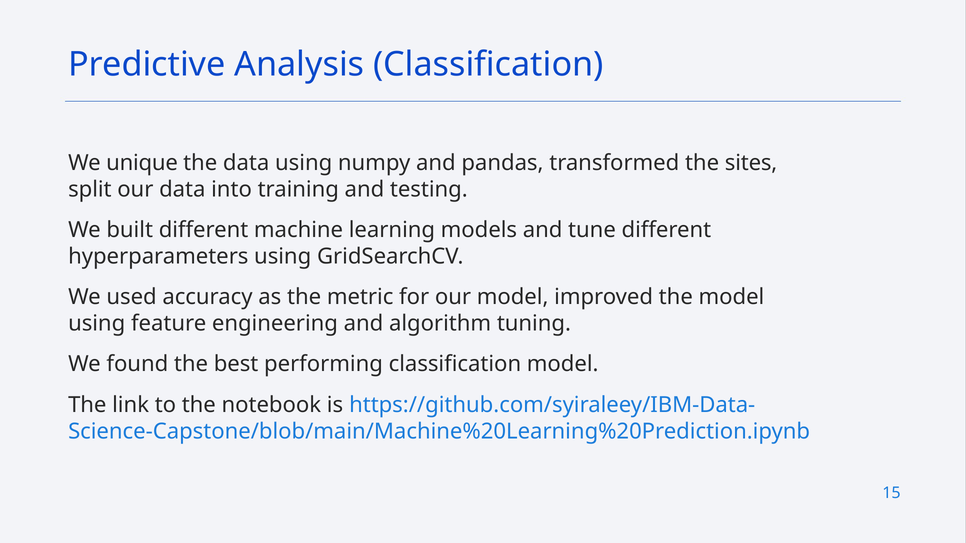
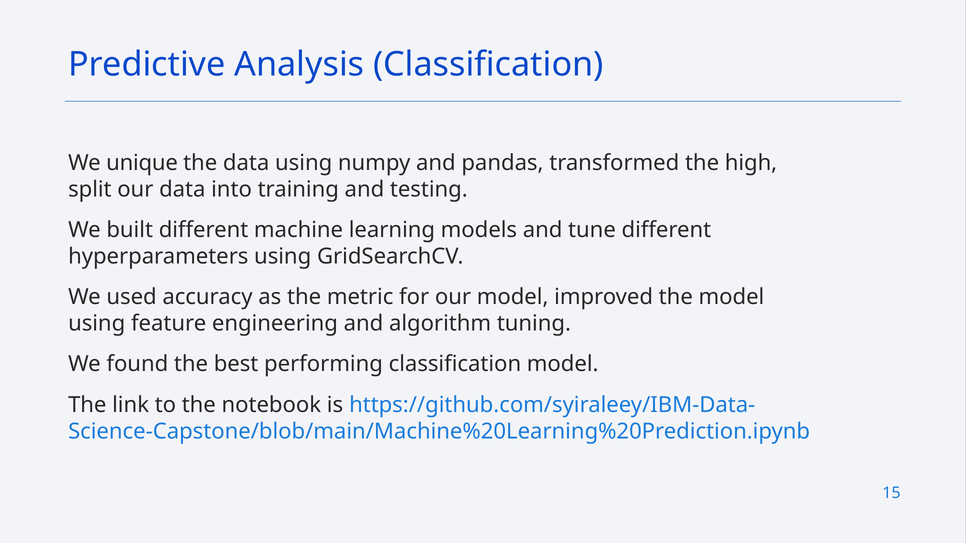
sites: sites -> high (751, 163)
